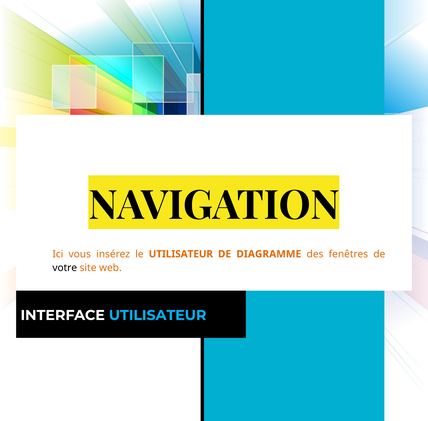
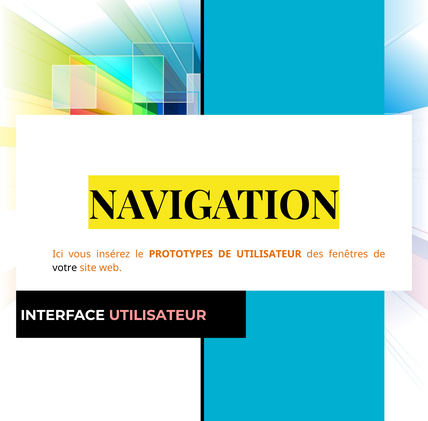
le UTILISATEUR: UTILISATEUR -> PROTOTYPES (181, 254)
DE DIAGRAMME: DIAGRAMME -> UTILISATEUR (269, 254)
UTILISATEUR colour: light blue -> pink (158, 315)
